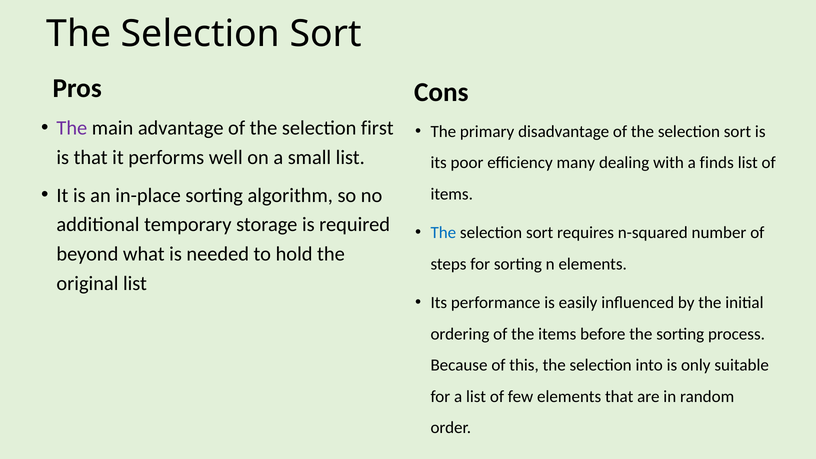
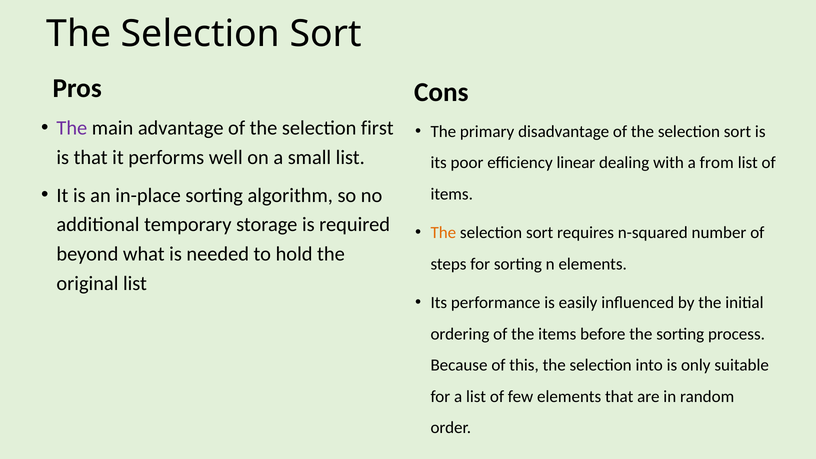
many: many -> linear (576, 163)
finds: finds -> from (717, 163)
The colour: blue -> orange (443, 233)
